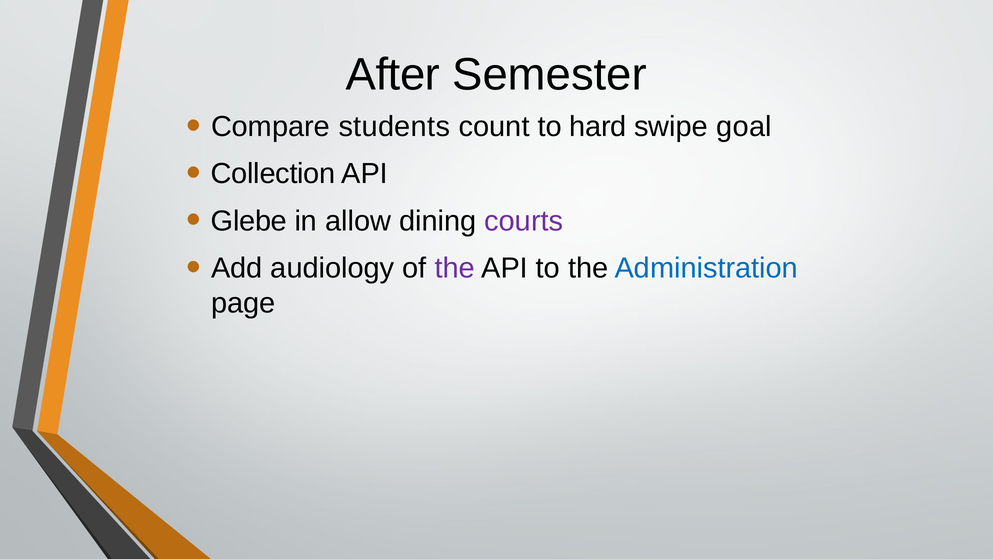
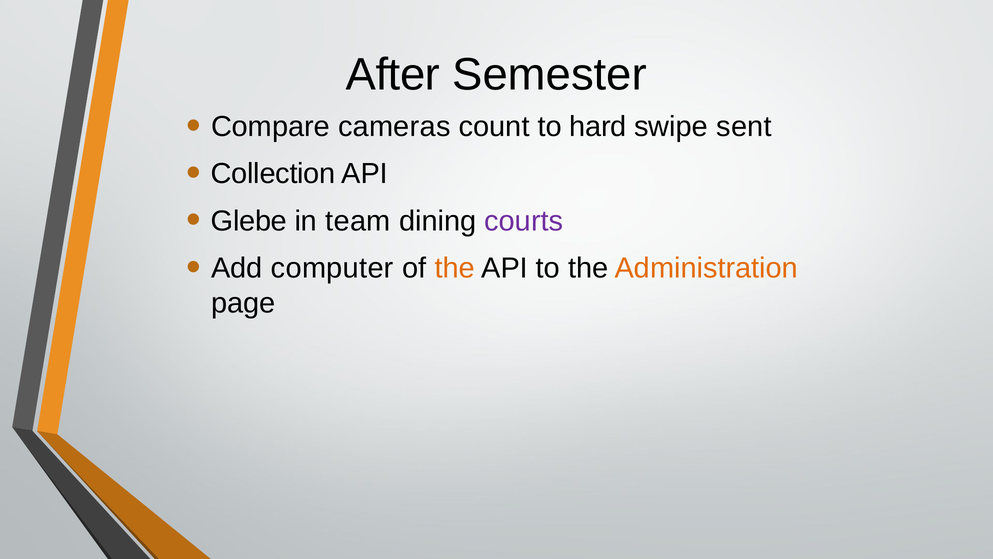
students: students -> cameras (394, 126)
goal: goal -> sent (744, 126)
allow: allow -> team (358, 221)
audiology: audiology -> computer (332, 268)
the colour: purple -> orange (455, 268)
Administration colour: blue -> orange (706, 268)
